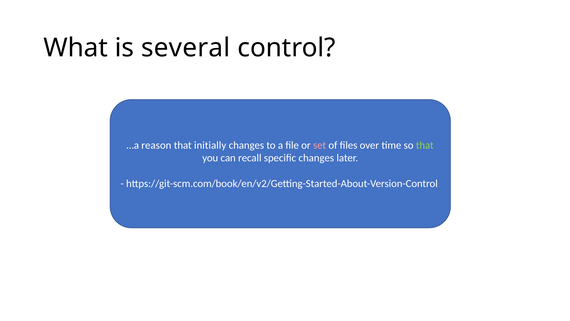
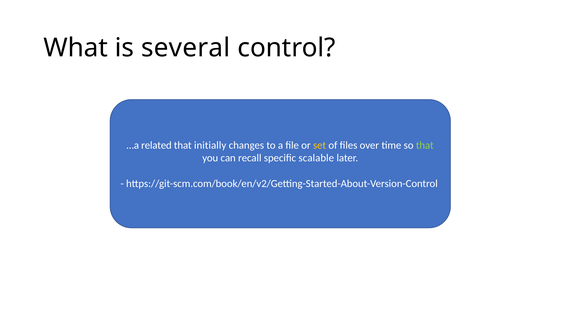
reason: reason -> related (156, 145)
set colour: pink -> yellow (320, 145)
specific changes: changes -> scalable (316, 158)
